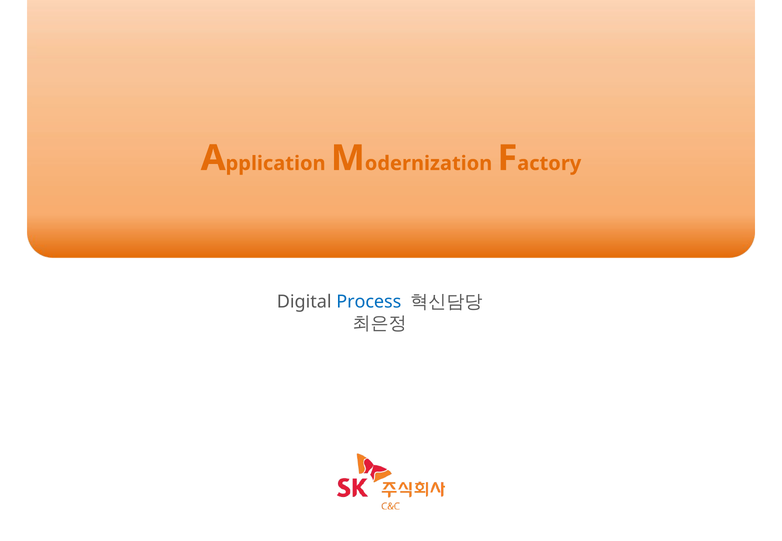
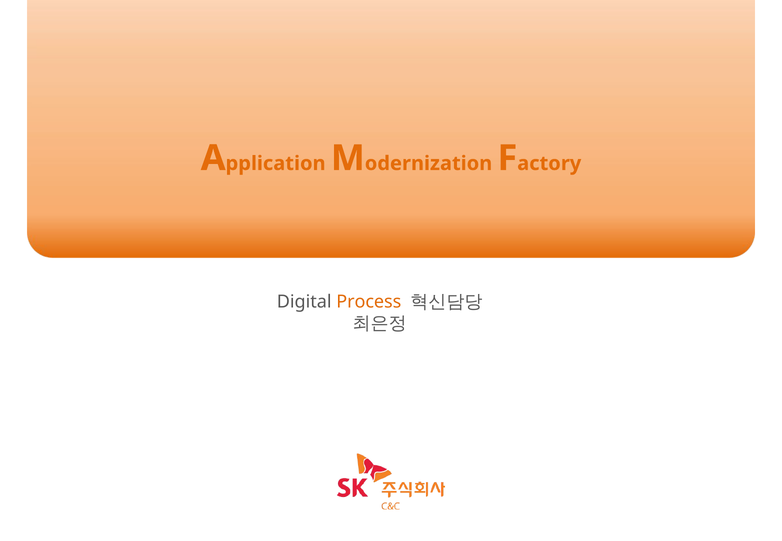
Process colour: blue -> orange (369, 302)
